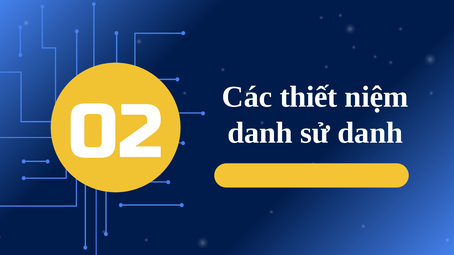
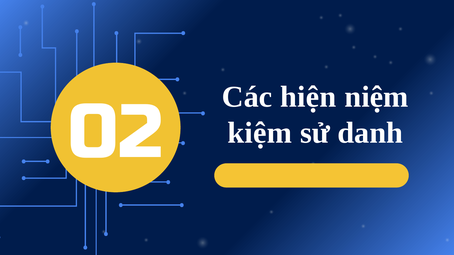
thiết: thiết -> hiện (308, 97)
danh: danh -> kiệm (260, 133)
